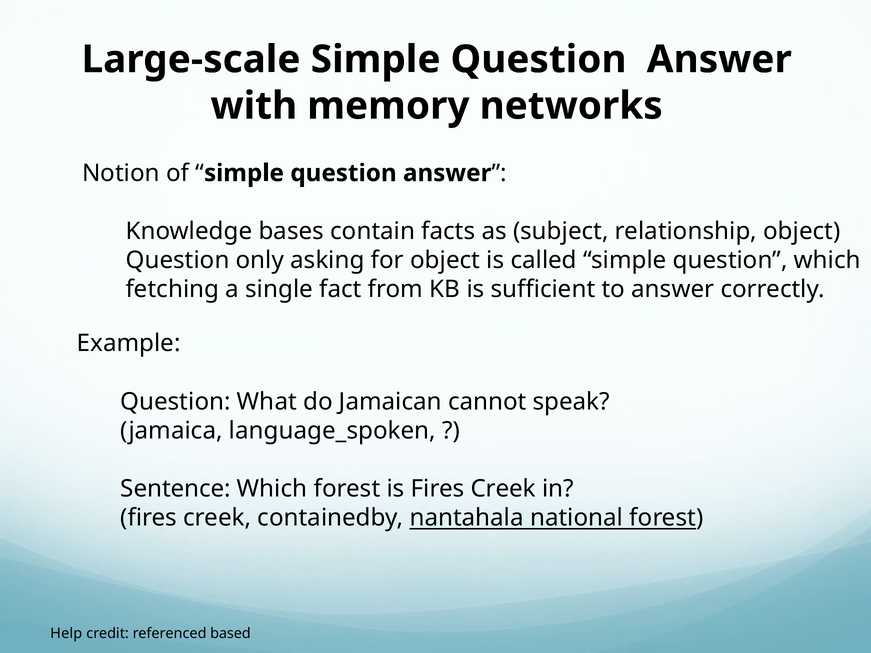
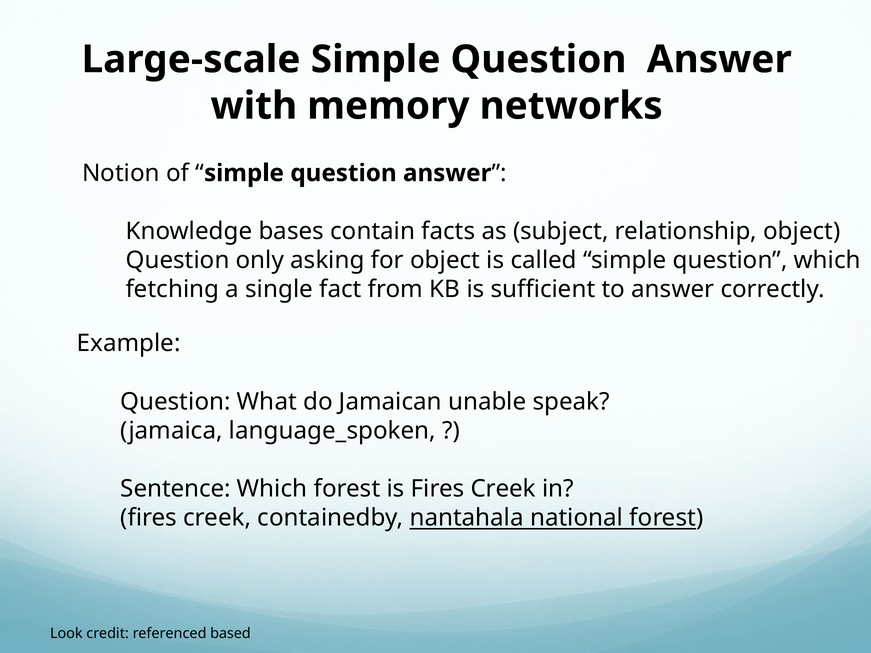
cannot: cannot -> unable (487, 402)
Help: Help -> Look (66, 634)
